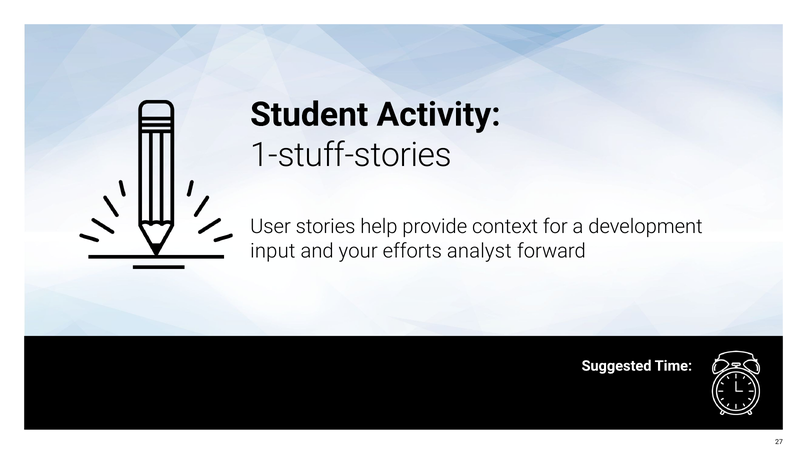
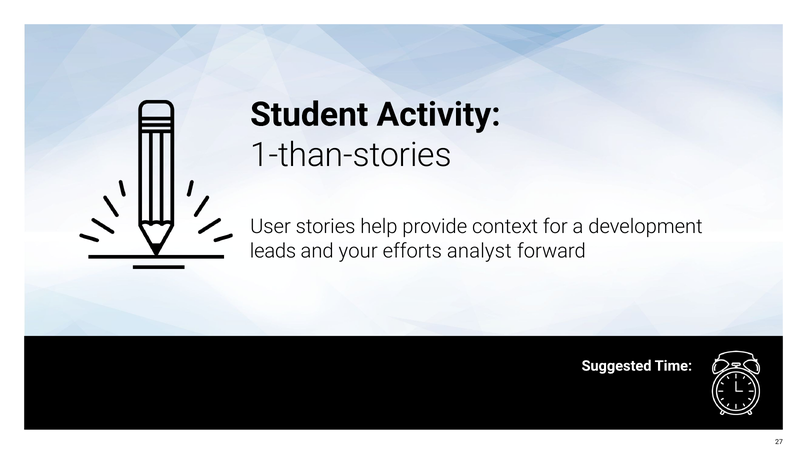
1-stuff-stories: 1-stuff-stories -> 1-than-stories (351, 155)
input: input -> leads (273, 251)
